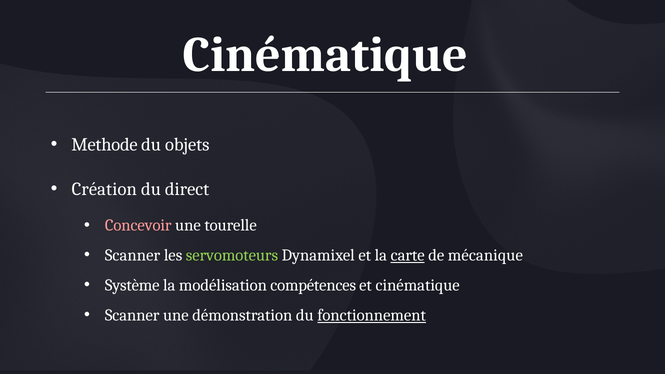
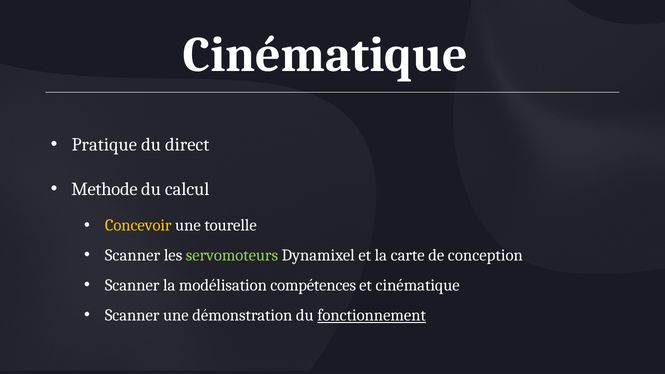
Methode: Methode -> Pratique (104, 145)
objets: objets -> direct (187, 145)
Création: Création -> Methode (104, 189)
direct: direct -> calcul (187, 189)
Concevoir colour: pink -> yellow (138, 225)
carte underline: present -> none (408, 255)
mécanique: mécanique -> conception (485, 255)
Système: Système -> Scanner (132, 285)
